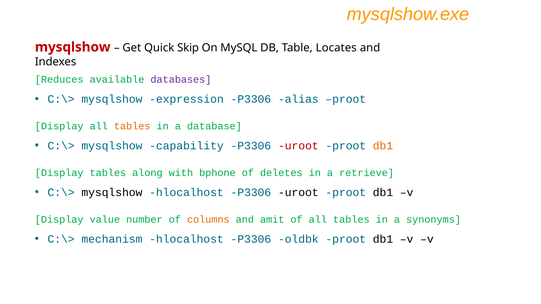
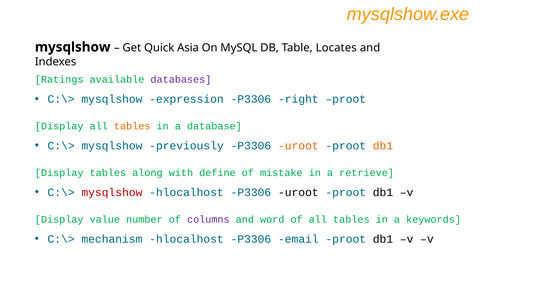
mysqlshow colour: red -> black (73, 47)
Skip: Skip -> Asia (188, 48)
Reduces: Reduces -> Ratings (59, 80)
alias: alias -> right (298, 99)
capability: capability -> previously (186, 146)
uroot colour: red -> orange (298, 146)
bphone: bphone -> define (217, 173)
deletes: deletes -> mistake (281, 173)
mysqlshow colour: black -> red (112, 193)
columns colour: orange -> purple (208, 220)
amit: amit -> word (272, 220)
synonyms: synonyms -> keywords (434, 220)
oldbk: oldbk -> email (298, 239)
